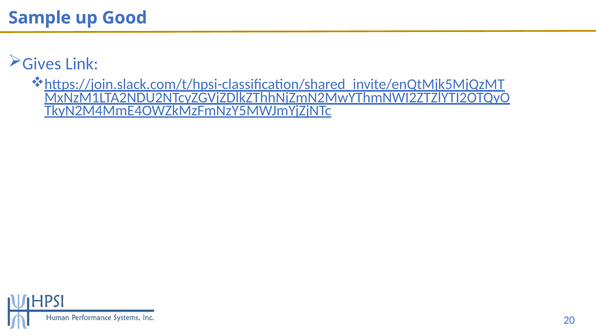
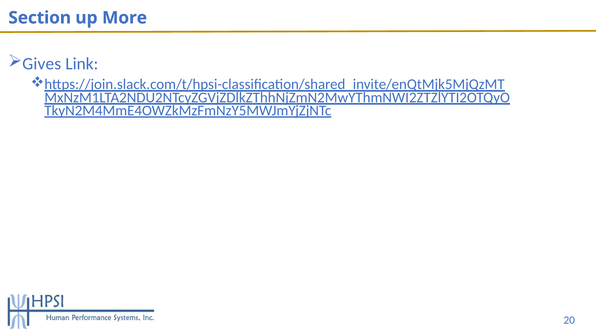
Sample: Sample -> Section (40, 18)
Good: Good -> More (125, 18)
